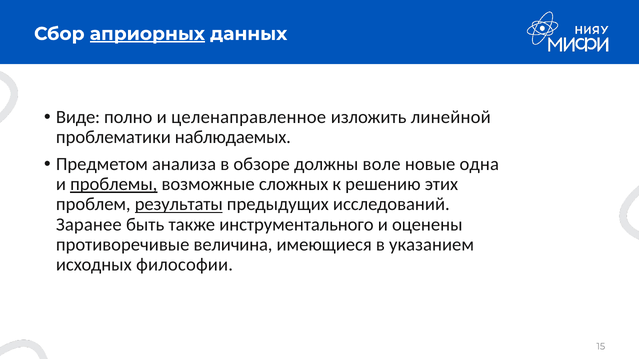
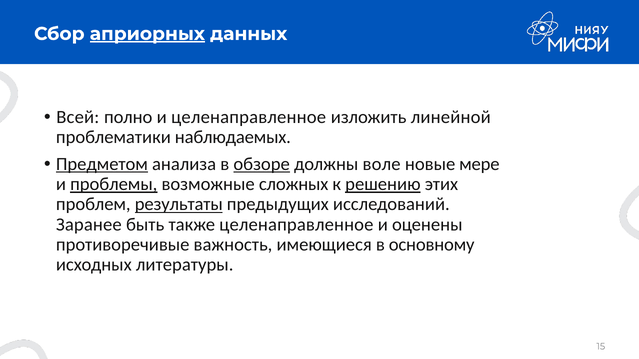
Виде: Виде -> Всей (78, 117)
Предметом underline: none -> present (102, 164)
обзоре underline: none -> present (262, 164)
одна: одна -> мере (479, 164)
решению underline: none -> present (383, 184)
также инструментального: инструментального -> целенаправленное (296, 225)
величина: величина -> важность (233, 245)
указанием: указанием -> основному (432, 245)
философии: философии -> литературы (185, 265)
